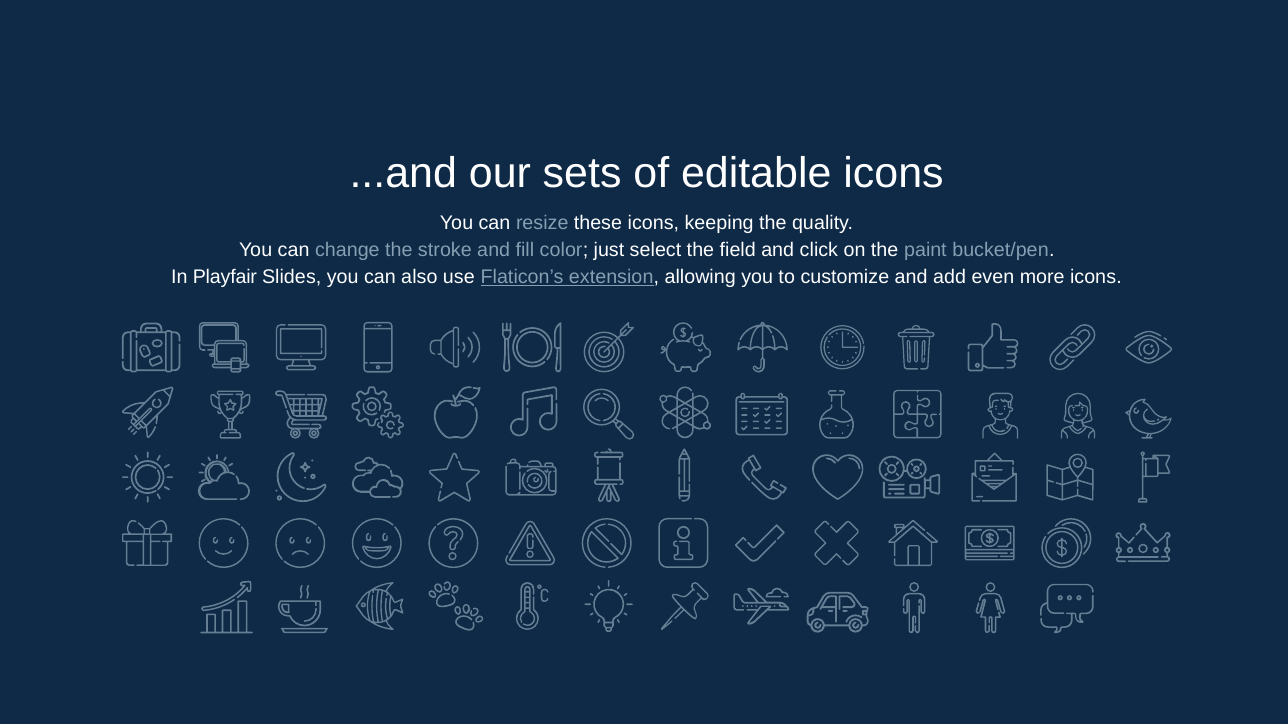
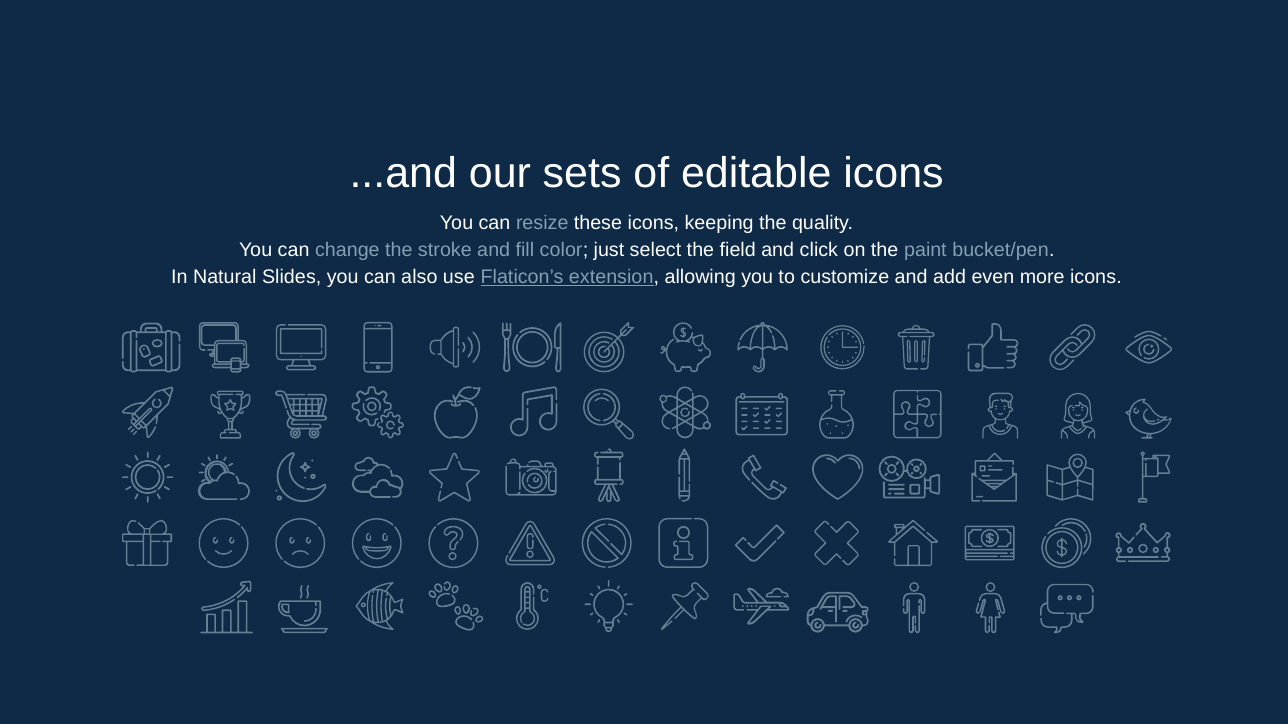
Playfair: Playfair -> Natural (225, 277)
